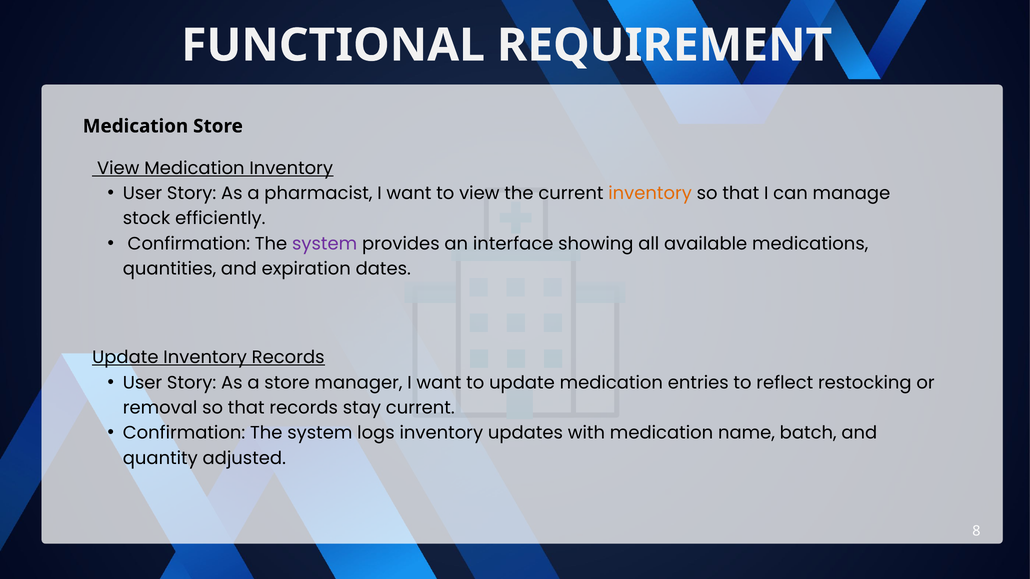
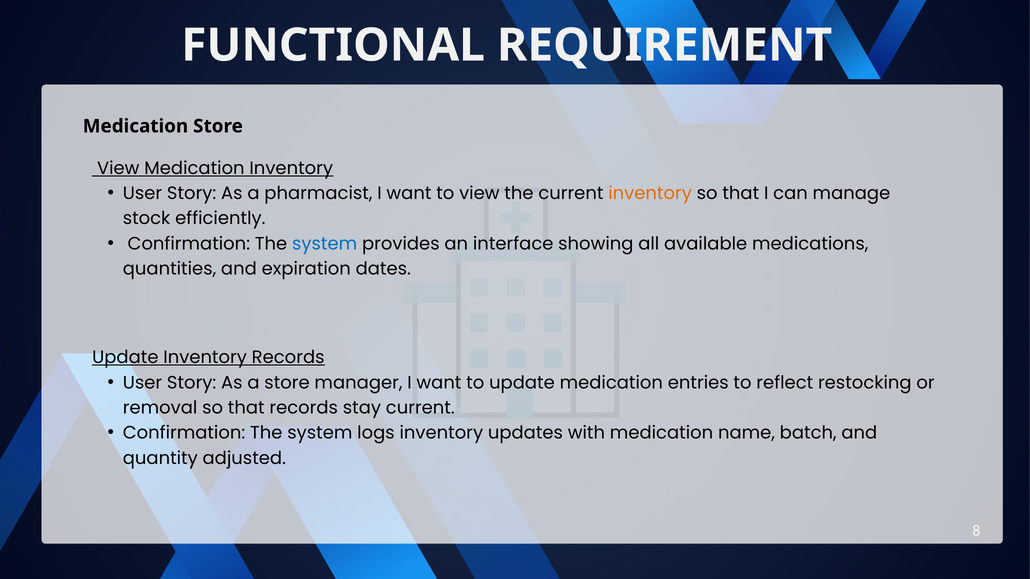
system colour: purple -> blue (325, 244)
